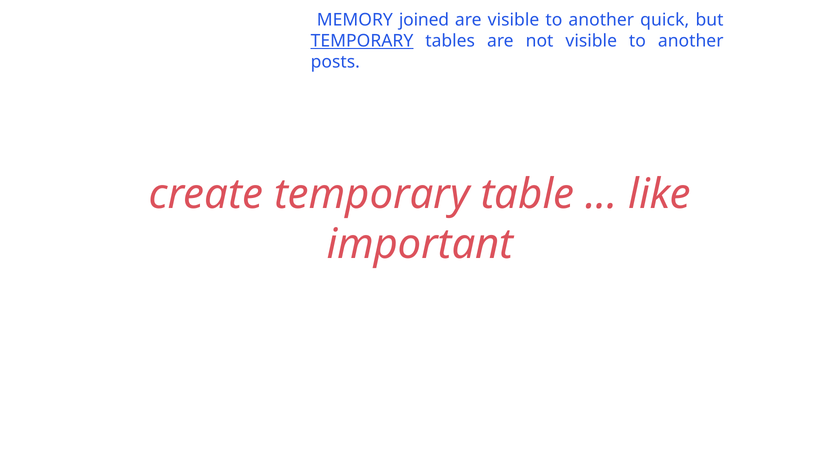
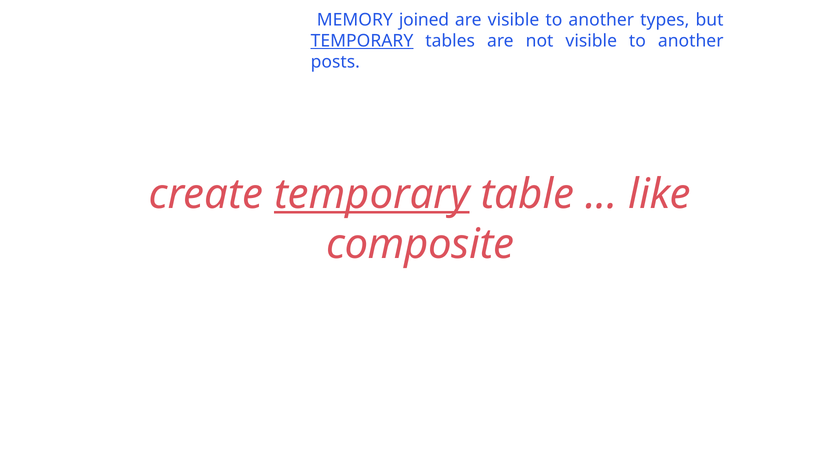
quick: quick -> types (665, 20)
temporary underline: none -> present (372, 194)
important: important -> composite (420, 244)
